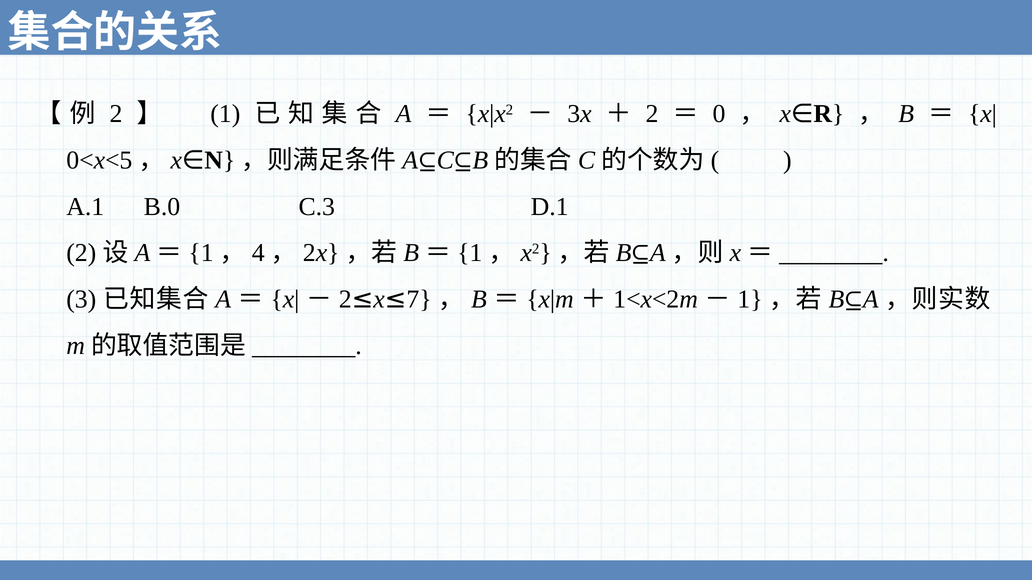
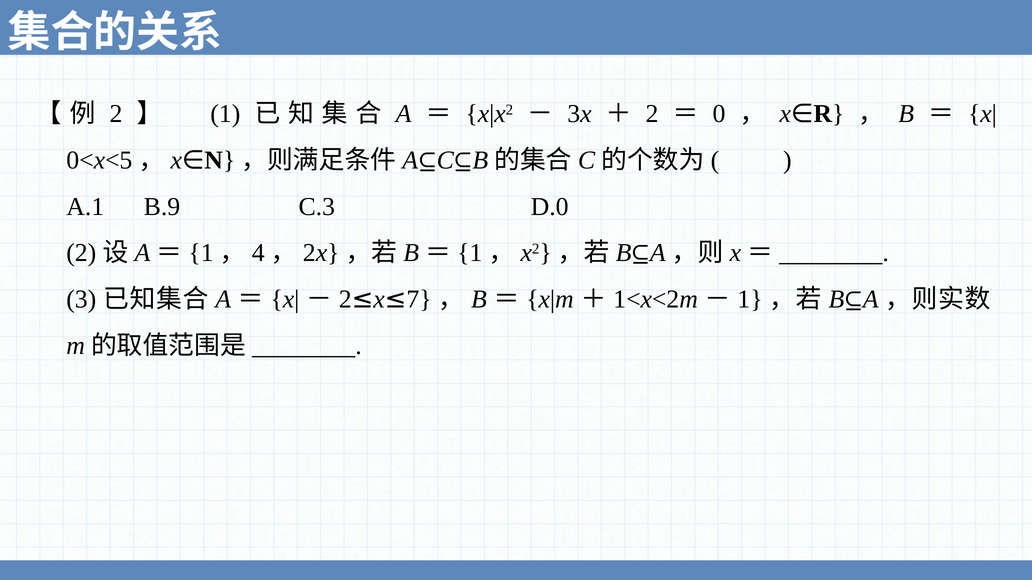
B.0: B.0 -> B.9 (162, 207)
D.1: D.1 -> D.0 (550, 207)
